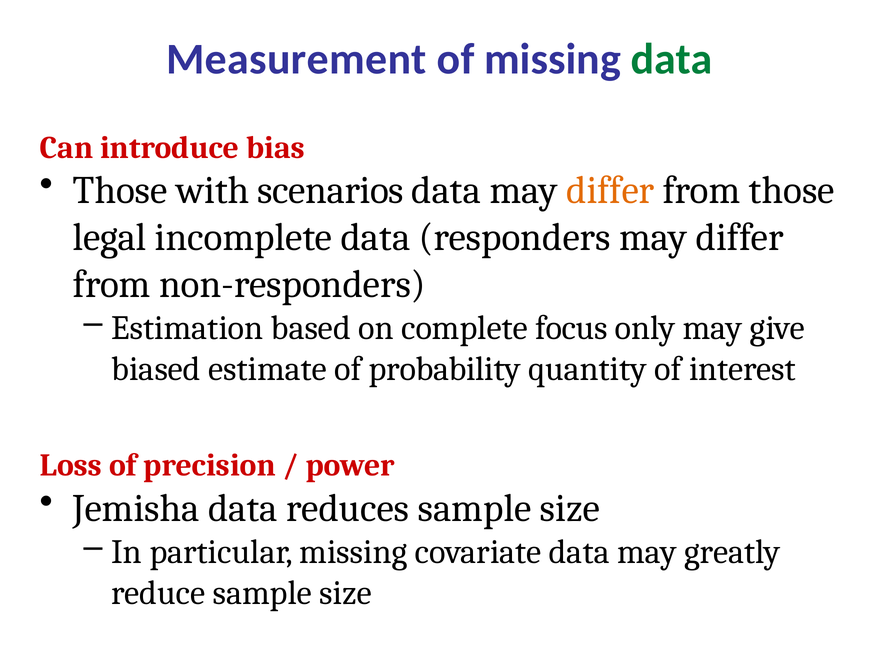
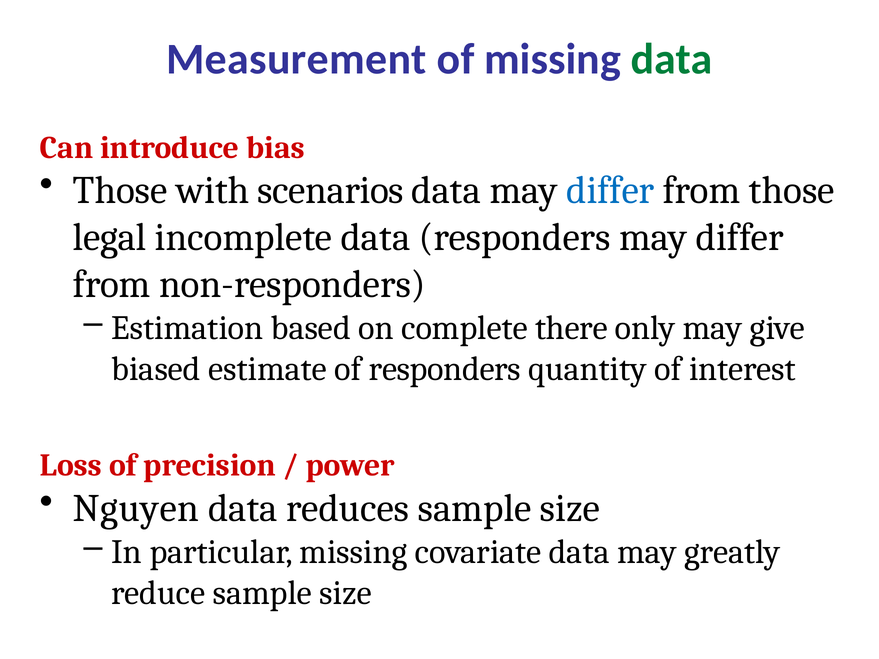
differ colour: orange -> blue (610, 191)
focus: focus -> there (571, 328)
of probability: probability -> responders (445, 369)
Jemisha: Jemisha -> Nguyen (136, 508)
